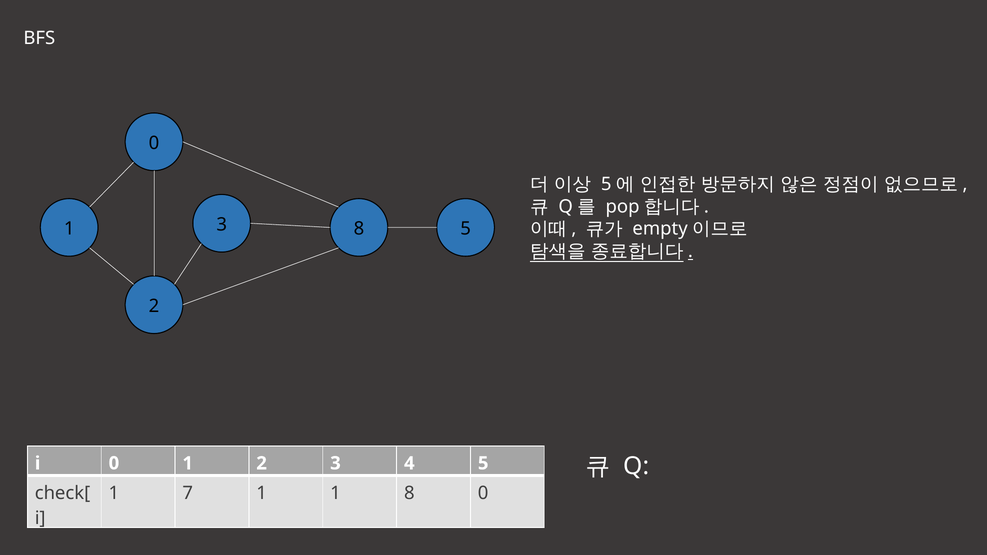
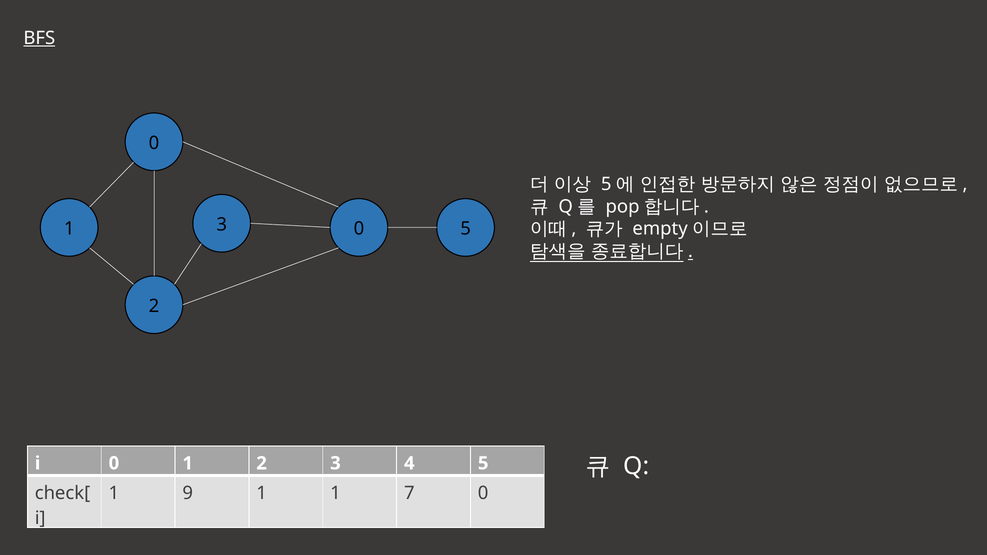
BFS underline: none -> present (39, 38)
3 8: 8 -> 0 (359, 229)
7: 7 -> 9 (188, 493)
1 8: 8 -> 7 (409, 493)
